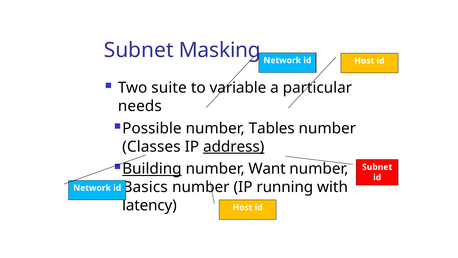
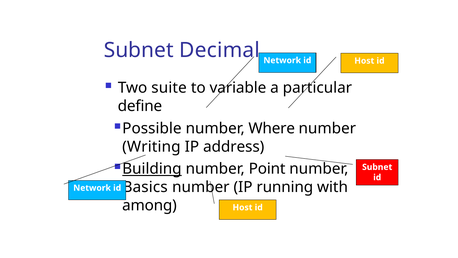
Masking: Masking -> Decimal (220, 50)
needs: needs -> define (140, 106)
Tables: Tables -> Where (272, 128)
Classes: Classes -> Writing (151, 146)
address underline: present -> none (234, 146)
Want: Want -> Point (267, 169)
latency: latency -> among (149, 205)
